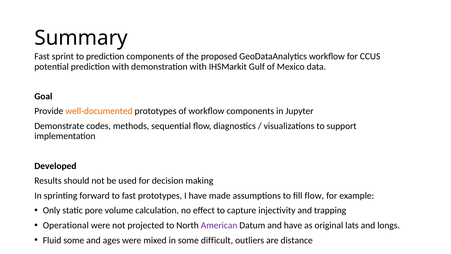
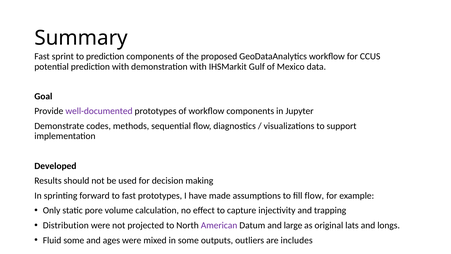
well-documented colour: orange -> purple (99, 111)
Operational: Operational -> Distribution (66, 225)
and have: have -> large (293, 225)
difficult: difficult -> outputs (217, 240)
distance: distance -> includes (297, 240)
